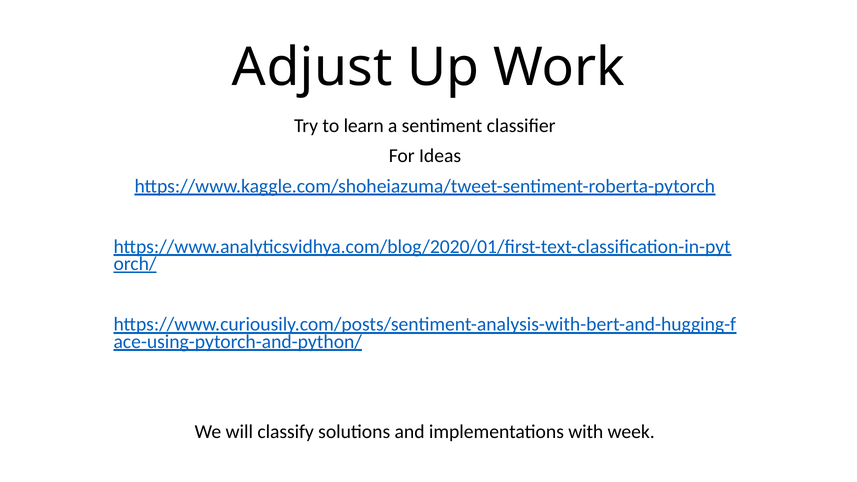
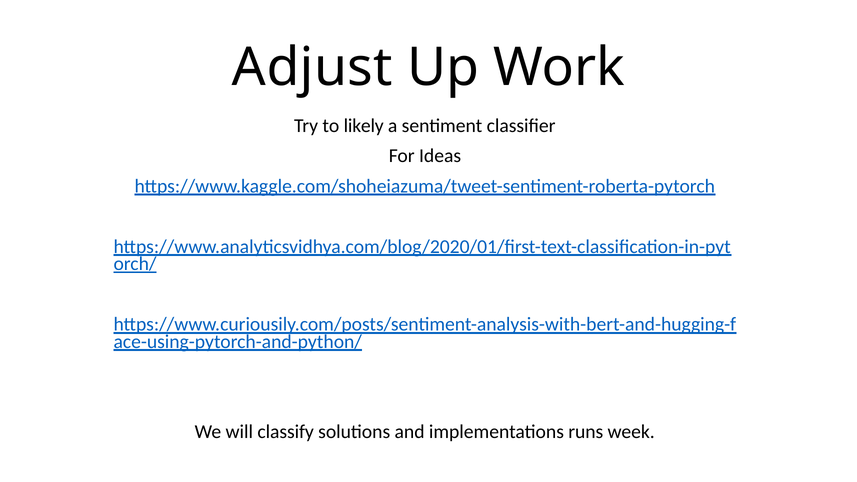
learn: learn -> likely (364, 126)
with: with -> runs (586, 432)
